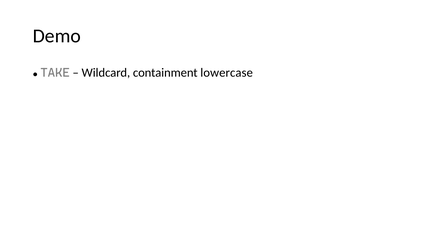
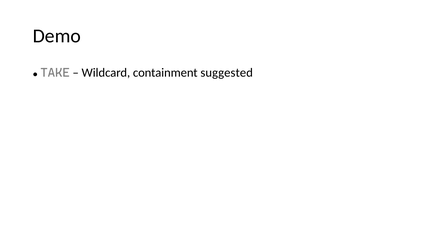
lowercase: lowercase -> suggested (227, 73)
